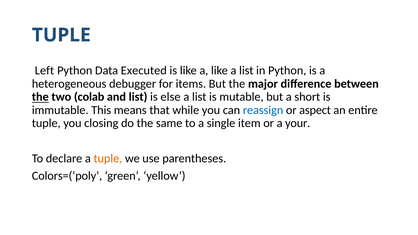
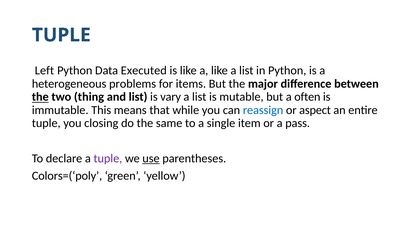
debugger: debugger -> problems (133, 84)
colab: colab -> thing (89, 97)
else: else -> vary (171, 97)
short: short -> often (307, 97)
your: your -> pass (298, 123)
tuple colour: orange -> purple (108, 158)
use underline: none -> present (151, 158)
